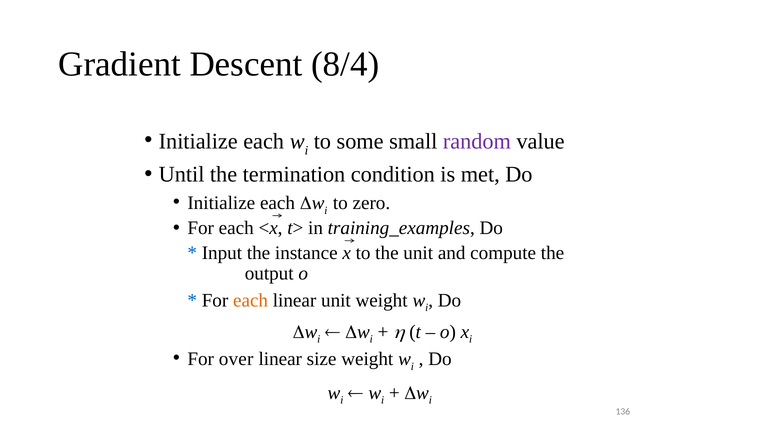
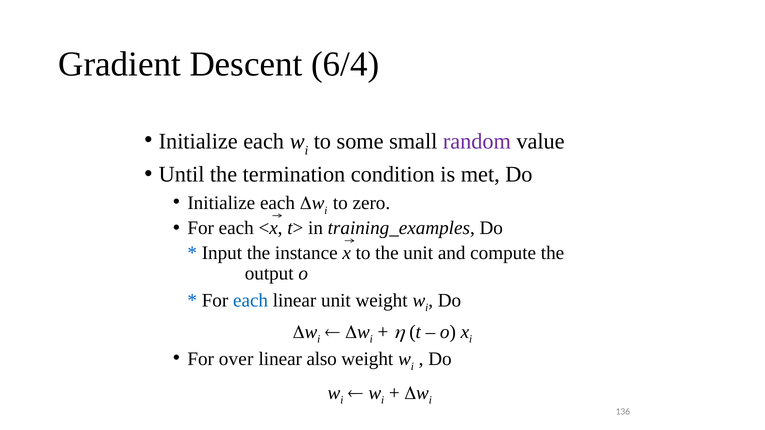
8/4: 8/4 -> 6/4 (345, 64)
each colour: orange -> blue (251, 300)
size: size -> also (322, 359)
